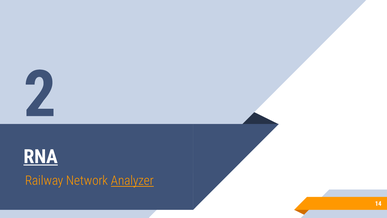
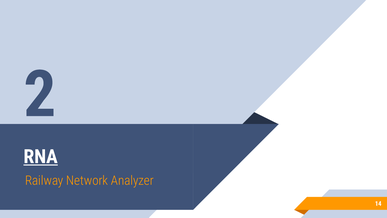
Analyzer underline: present -> none (132, 180)
